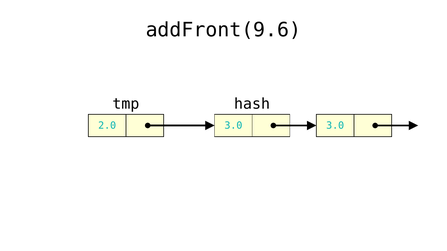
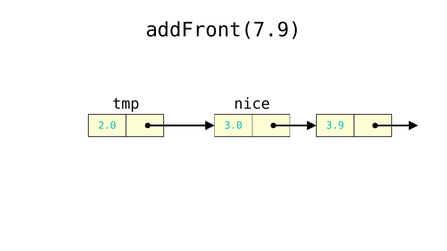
addFront(9.6: addFront(9.6 -> addFront(7.9 (223, 30)
hash: hash -> nice (252, 104)
3.0 3.0: 3.0 -> 3.9 (335, 126)
